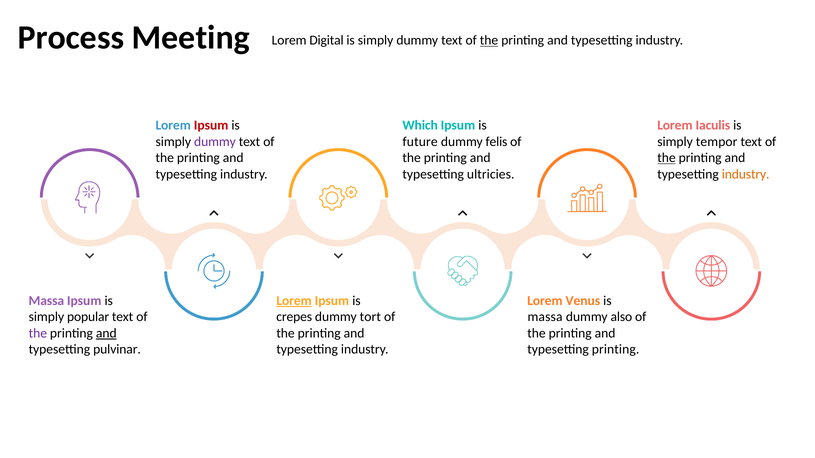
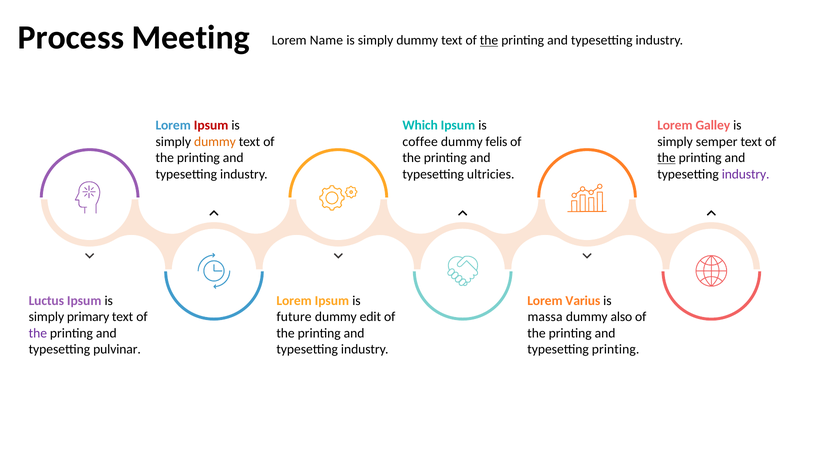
Digital: Digital -> Name (326, 40)
Iaculis: Iaculis -> Galley (713, 126)
dummy colour: purple -> orange (215, 142)
future: future -> coffee (420, 142)
tempor: tempor -> semper (717, 142)
industry colour: orange -> purple (746, 174)
Massa: Massa -> Luctus (46, 301)
Lorem underline: present -> none (294, 301)
Venus: Venus -> Varius (583, 301)
popular: popular -> primary (88, 317)
crepes: crepes -> future (294, 317)
tort: tort -> edit (370, 317)
and underline: present -> none (106, 333)
